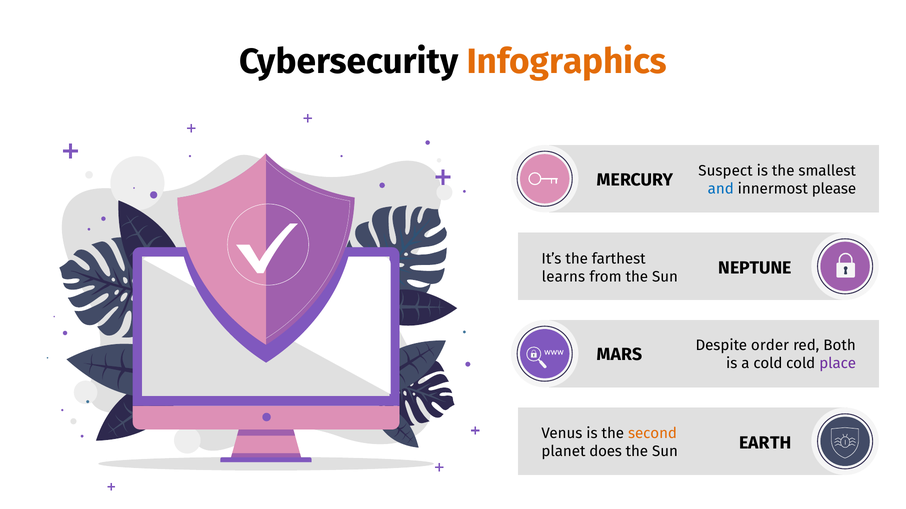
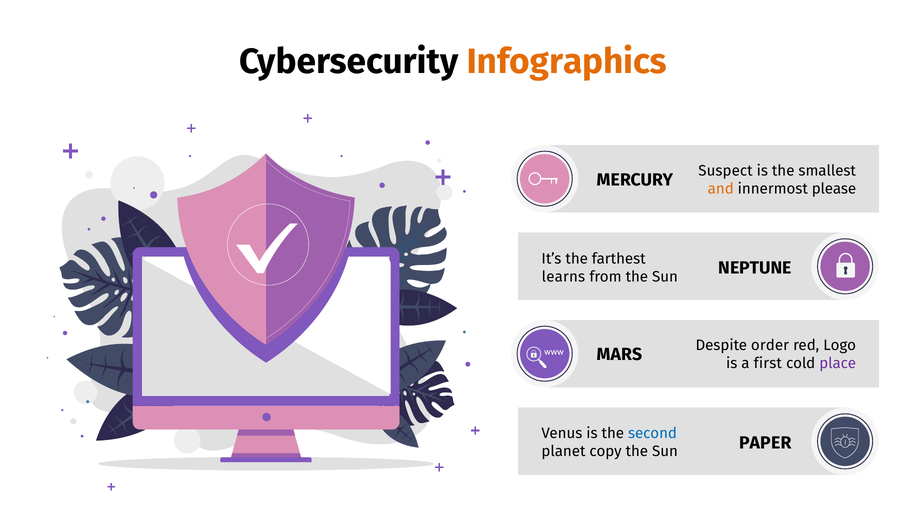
and colour: blue -> orange (721, 189)
Both: Both -> Logo (840, 346)
a cold: cold -> first (768, 364)
second colour: orange -> blue (652, 434)
EARTH: EARTH -> PAPER (765, 444)
does: does -> copy (606, 452)
